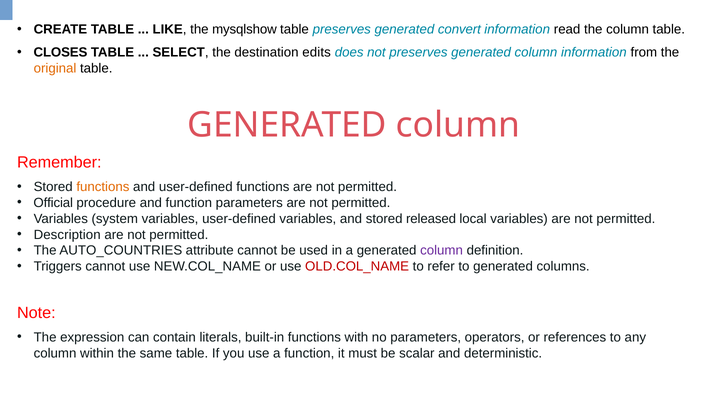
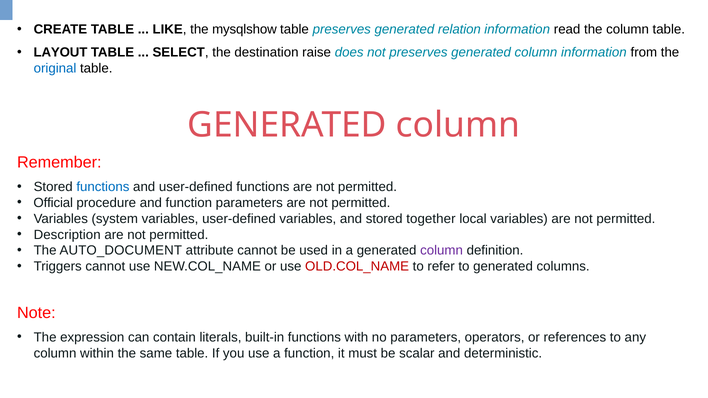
convert: convert -> relation (459, 29)
CLOSES: CLOSES -> LAYOUT (60, 52)
edits: edits -> raise (317, 52)
original colour: orange -> blue (55, 68)
functions colour: orange -> blue (103, 187)
released: released -> together (431, 219)
AUTO_COUNTRIES: AUTO_COUNTRIES -> AUTO_DOCUMENT (121, 251)
